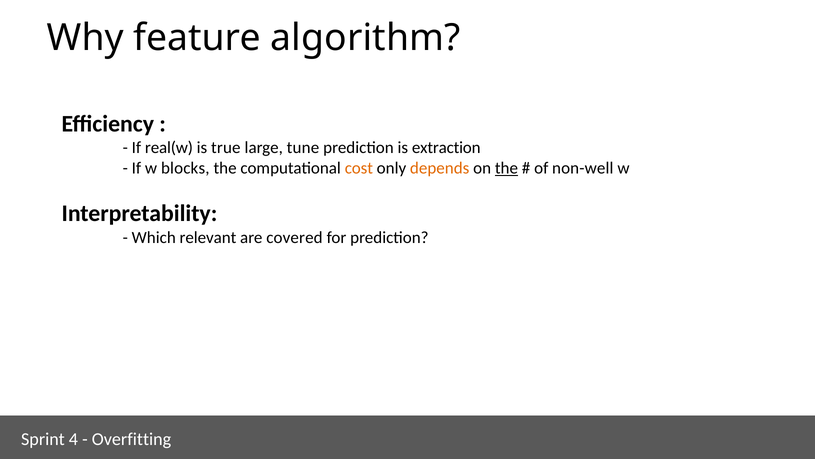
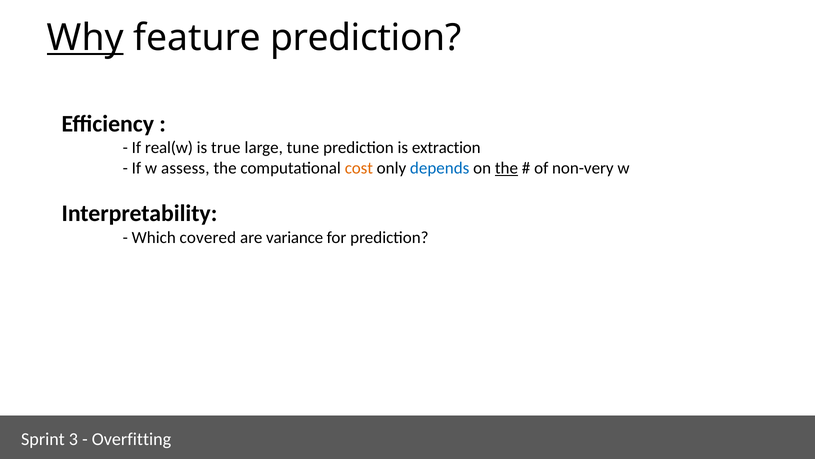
Why underline: none -> present (85, 38)
feature algorithm: algorithm -> prediction (366, 38)
blocks: blocks -> assess (185, 168)
depends colour: orange -> blue (440, 168)
non-well: non-well -> non-very (583, 168)
relevant: relevant -> covered (208, 237)
covered: covered -> variance (295, 237)
4: 4 -> 3 (73, 439)
